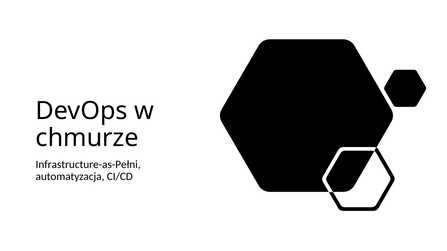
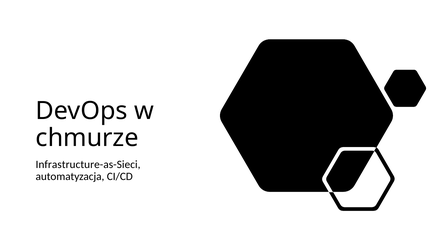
Infrastructure-as-Pełni: Infrastructure-as-Pełni -> Infrastructure-as-Sieci (88, 165)
